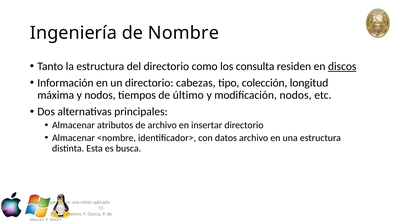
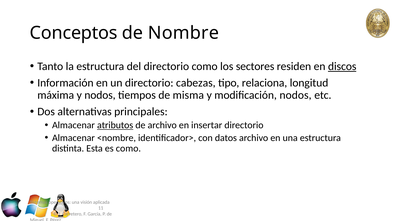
Ingeniería: Ingeniería -> Conceptos (74, 33)
consulta: consulta -> sectores (255, 66)
colección: colección -> relaciona (265, 83)
último: último -> misma (188, 95)
atributos underline: none -> present (115, 125)
es busca: busca -> como (128, 148)
